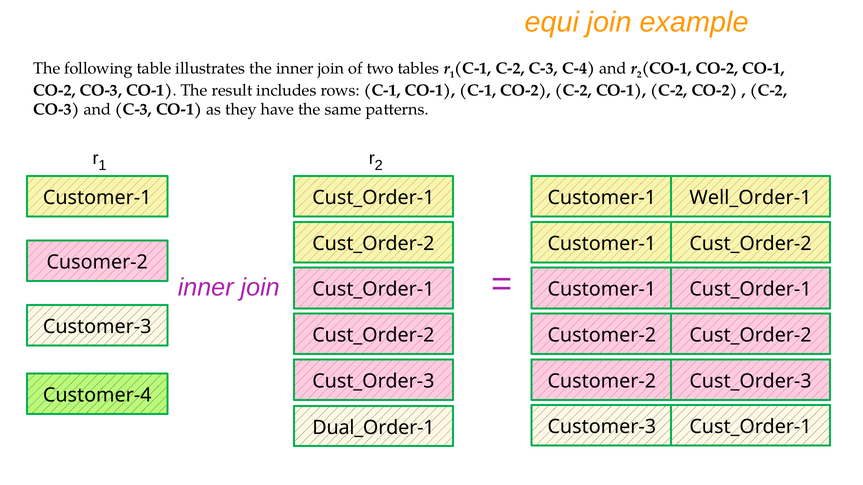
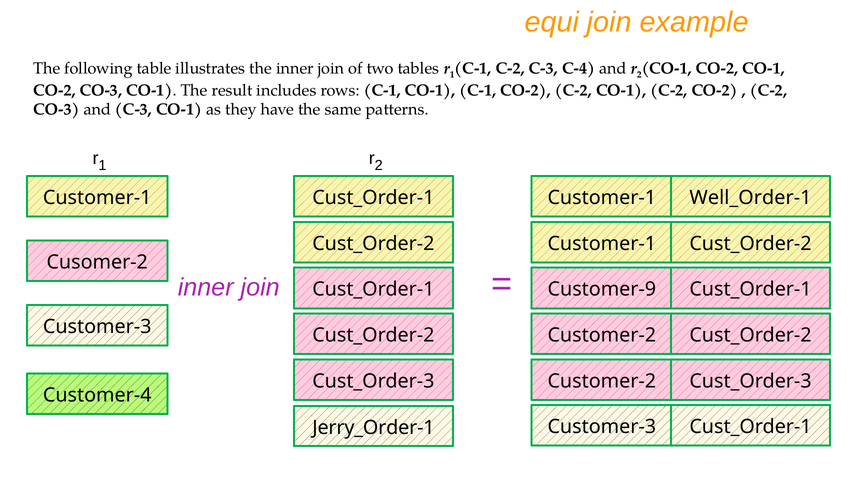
Customer-1: Customer-1 -> Customer-9 (602, 290)
Dual_Order-1: Dual_Order-1 -> Jerry_Order-1 (373, 428)
